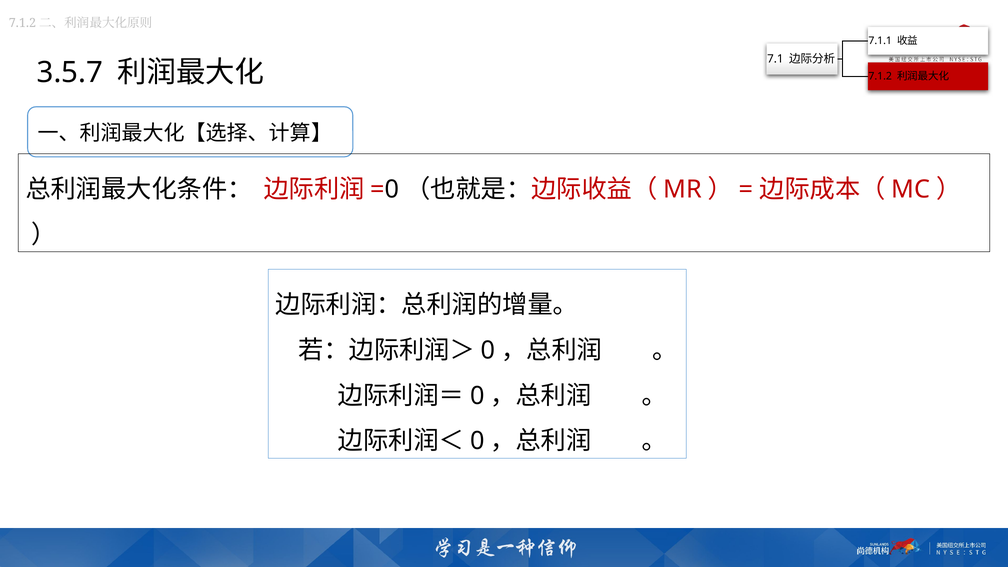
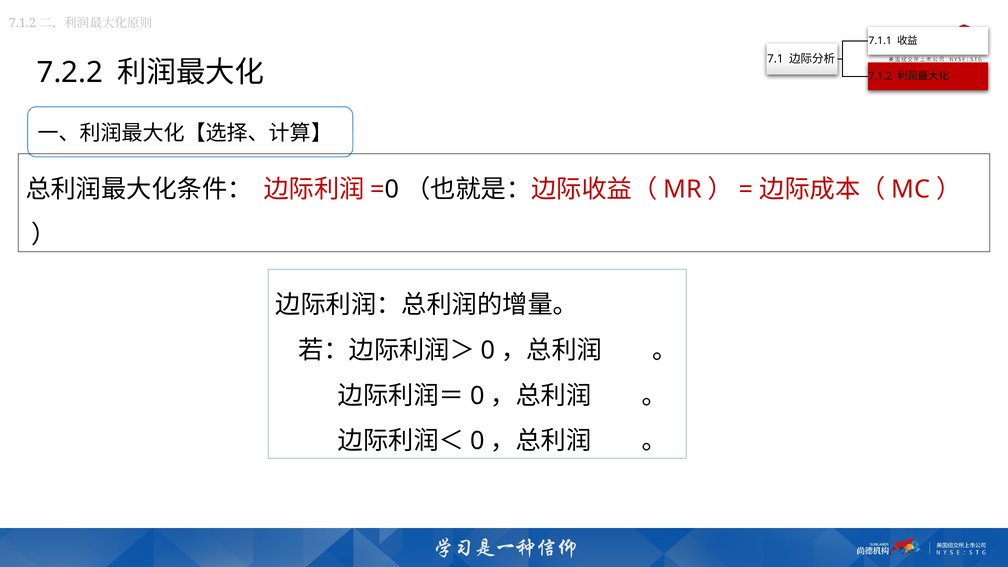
3.5.7: 3.5.7 -> 7.2.2 (70, 73)
